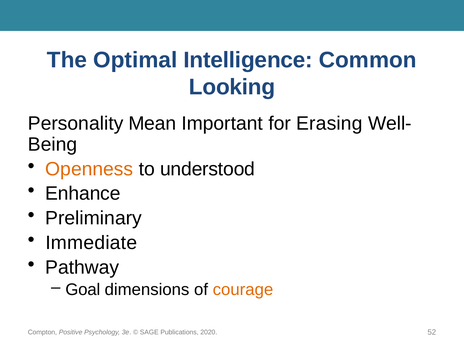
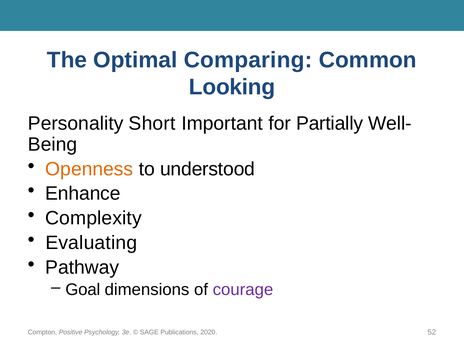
Intelligence: Intelligence -> Comparing (248, 60)
Mean: Mean -> Short (152, 124)
Erasing: Erasing -> Partially (330, 124)
Preliminary: Preliminary -> Complexity (93, 218)
Immediate: Immediate -> Evaluating (91, 243)
courage colour: orange -> purple (243, 290)
